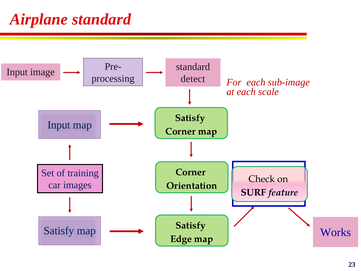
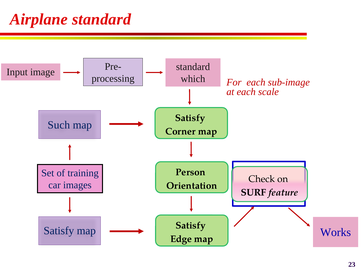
detect: detect -> which (193, 79)
Input: Input -> Such (59, 125)
Corner: Corner -> Person (191, 172)
